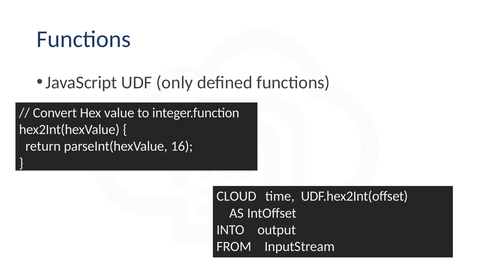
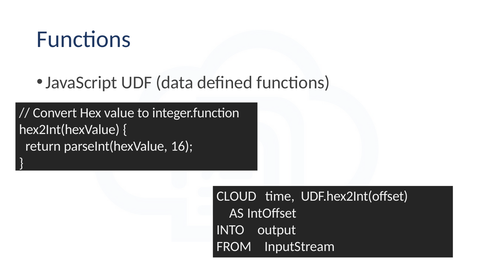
only: only -> data (175, 82)
